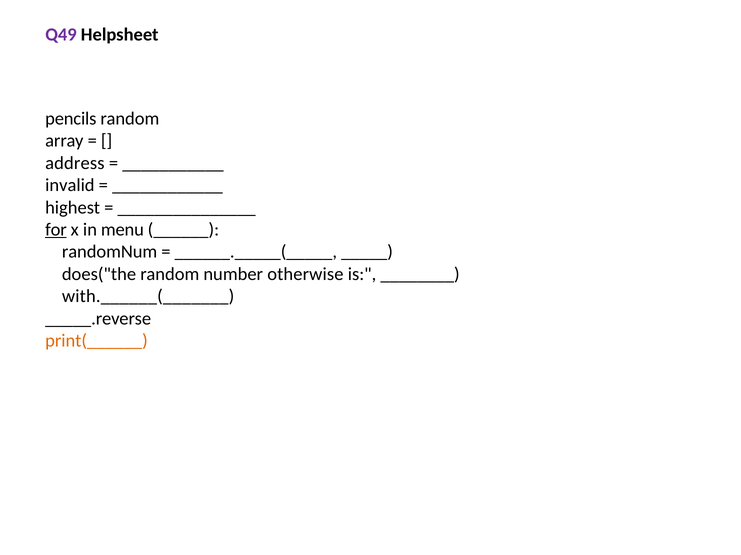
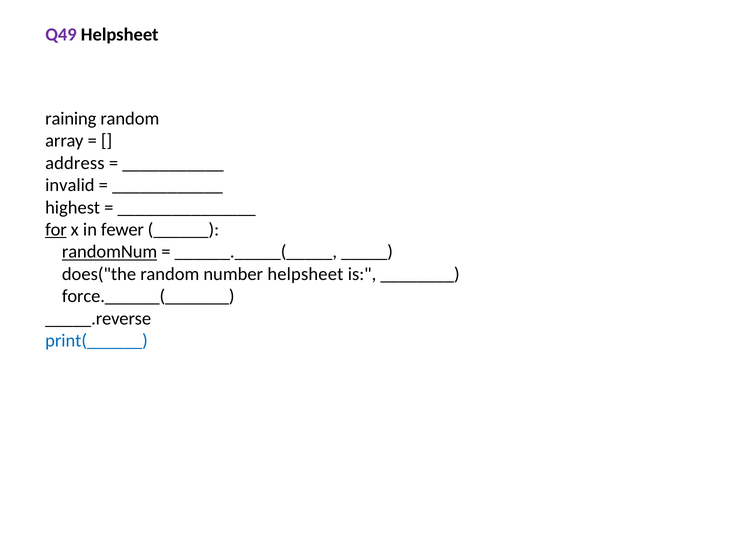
pencils: pencils -> raining (71, 119)
menu: menu -> fewer (122, 230)
randomNum underline: none -> present (110, 252)
number otherwise: otherwise -> helpsheet (305, 274)
with.______(_______: with.______(_______ -> force.______(_______ (148, 297)
print(______ colour: orange -> blue (96, 341)
